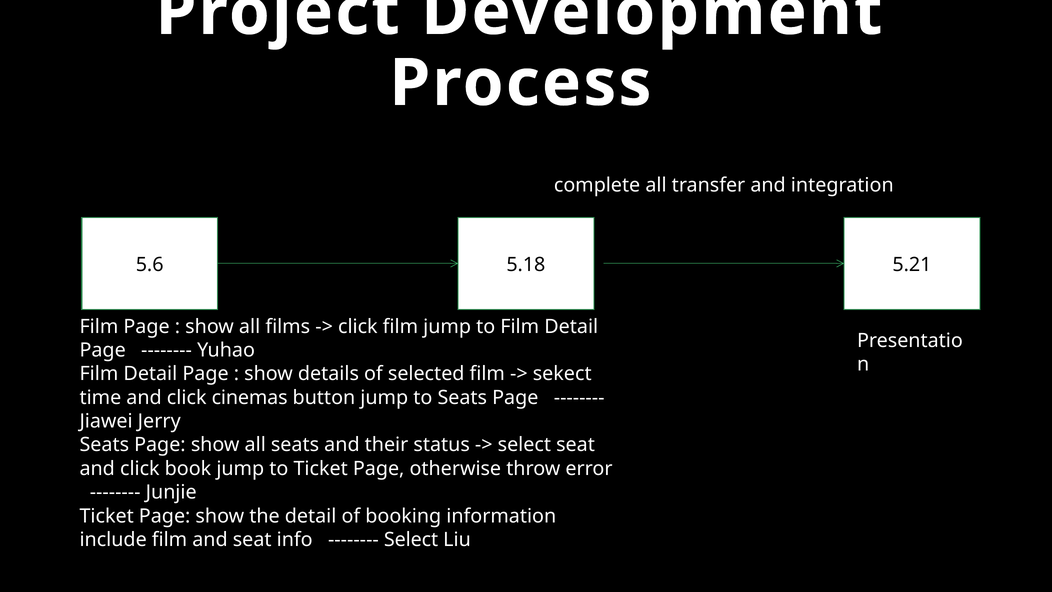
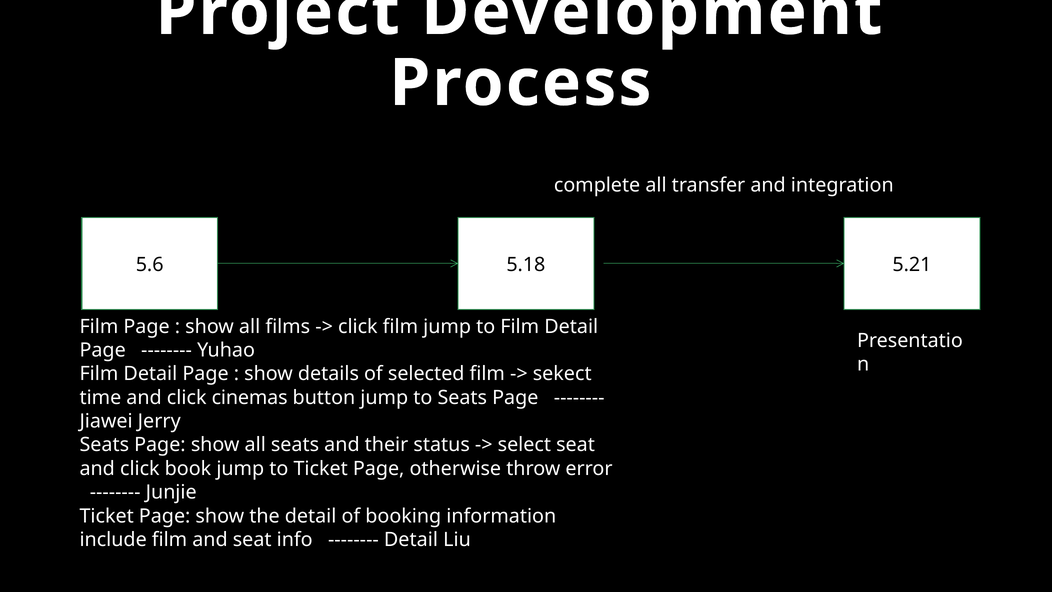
Select: Select -> Detail (411, 539)
